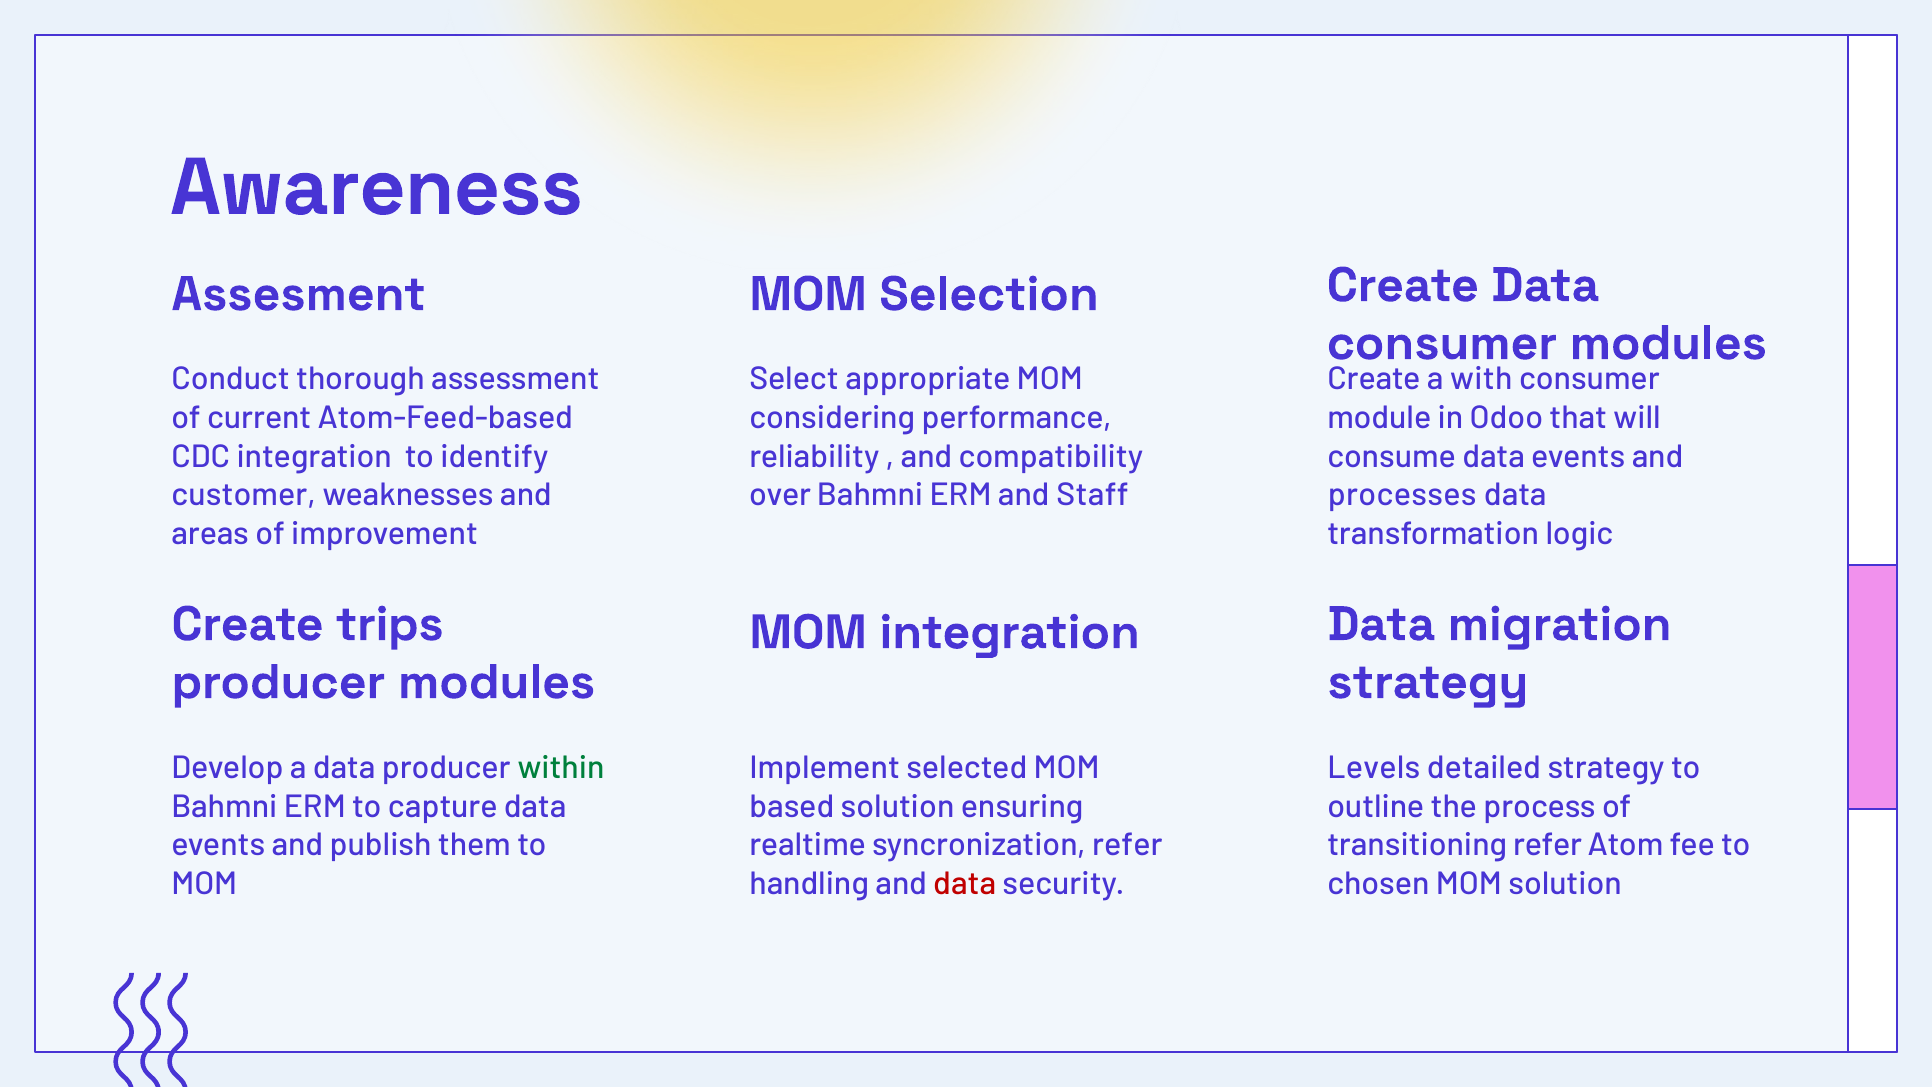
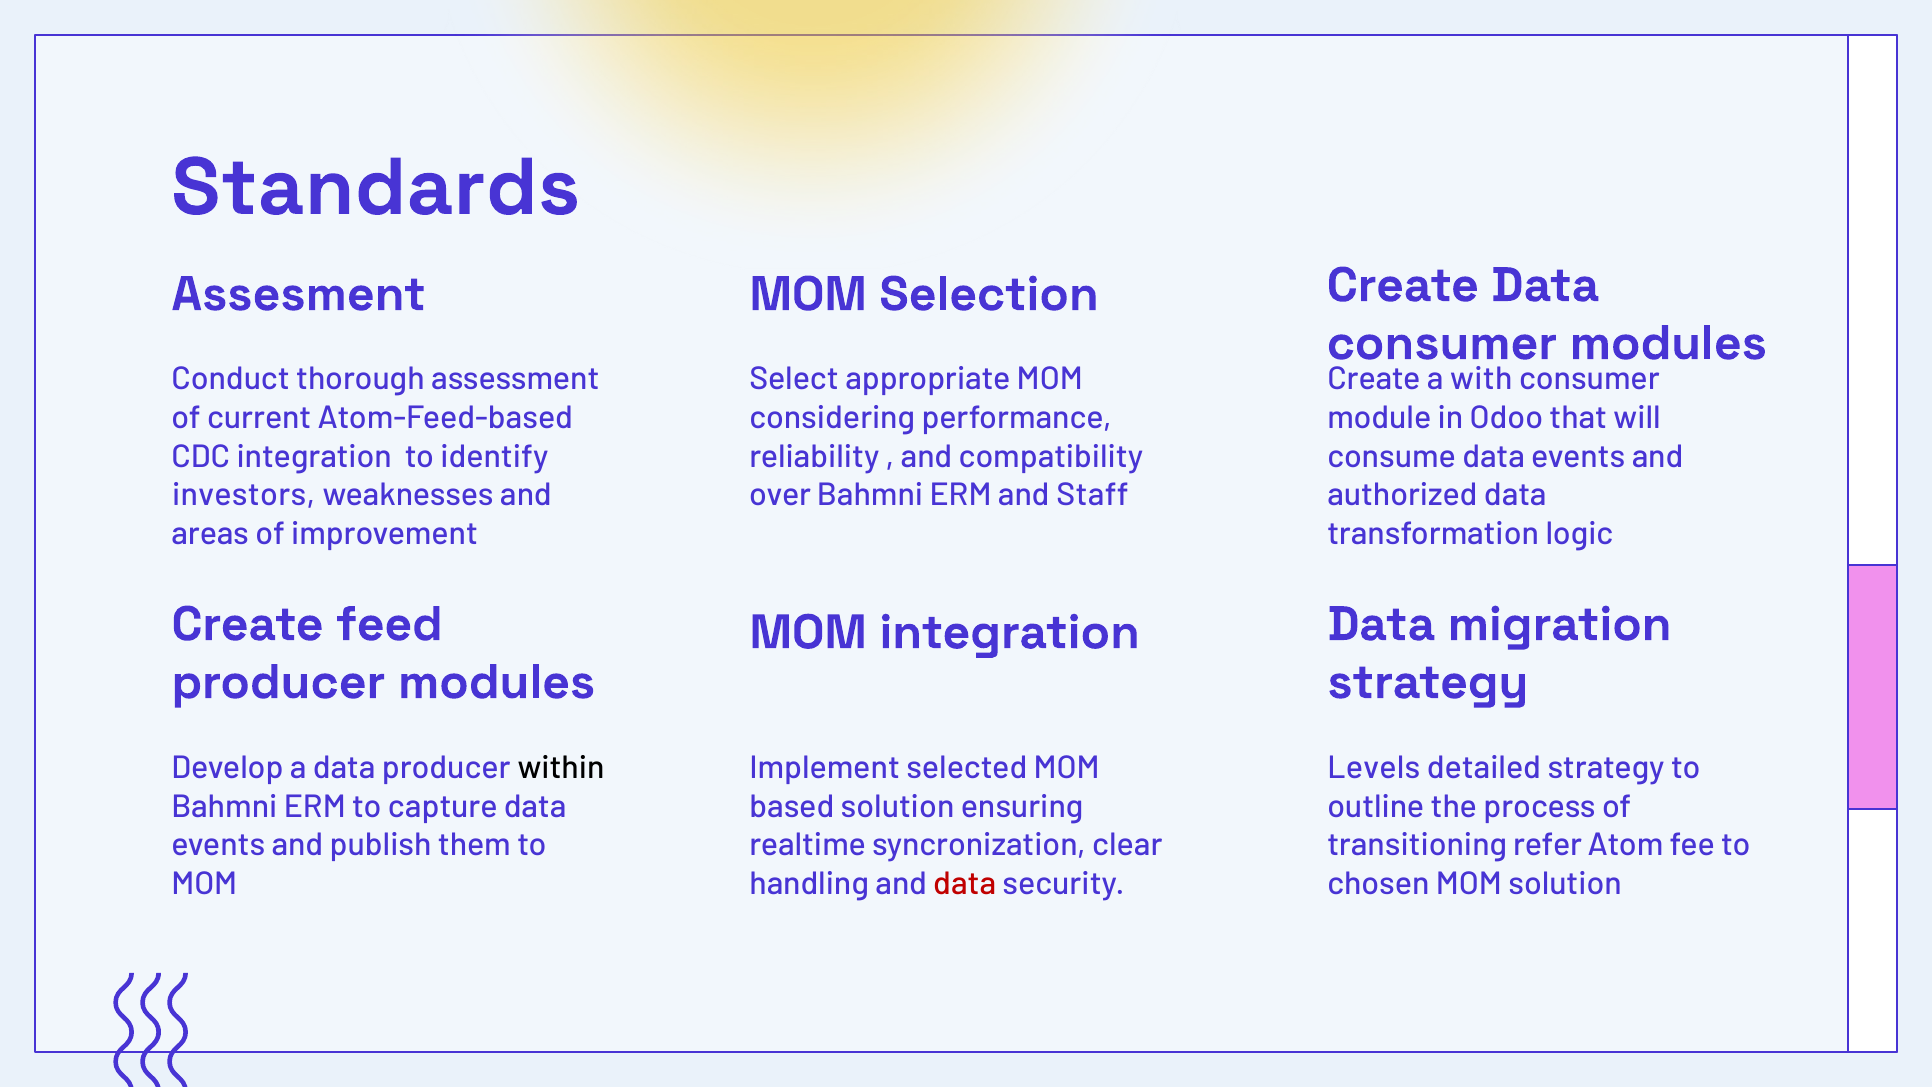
Awareness: Awareness -> Standards (376, 187)
customer: customer -> investors (244, 495)
processes: processes -> authorized (1402, 495)
trips: trips -> feed (389, 624)
within colour: green -> black (561, 768)
syncronization refer: refer -> clear (1127, 845)
